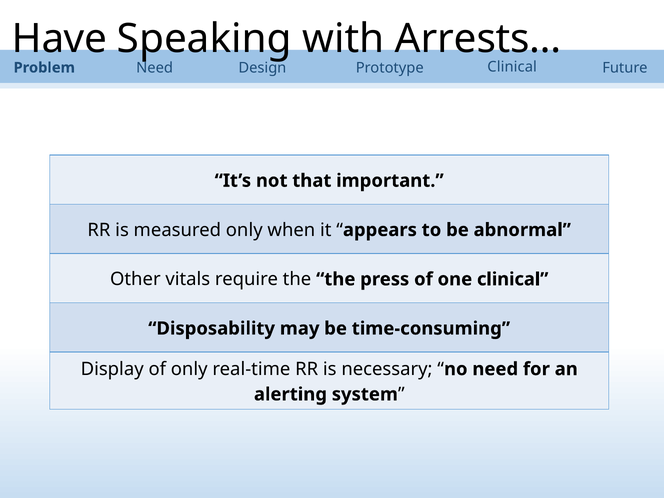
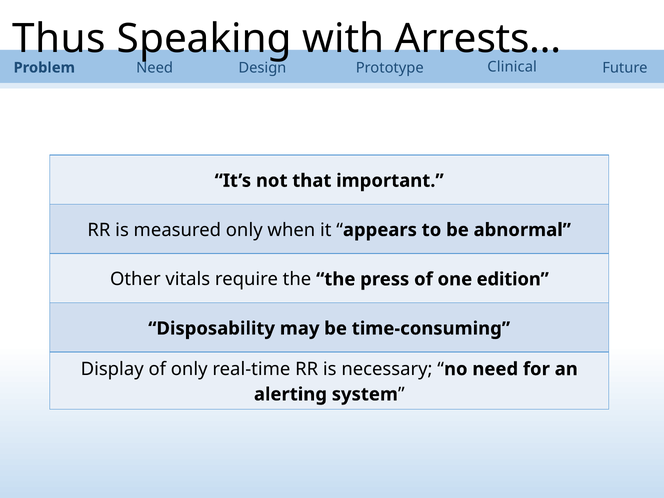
Have: Have -> Thus (59, 39)
one clinical: clinical -> edition (513, 279)
